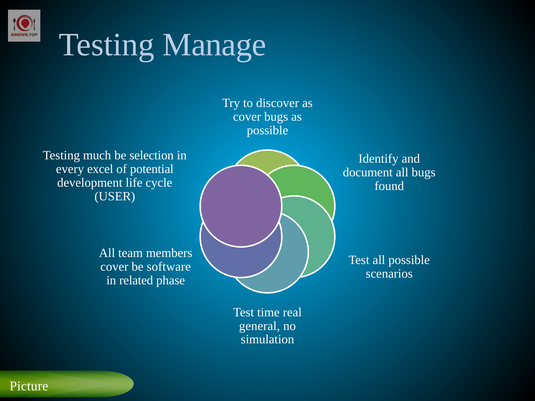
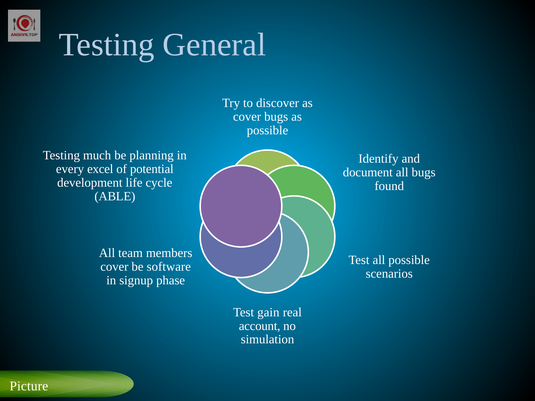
Manage: Manage -> General (214, 45)
selection: selection -> planning (152, 156)
USER: USER -> ABLE (115, 197)
related: related -> signup (136, 281)
time: time -> gain (268, 312)
general: general -> account (260, 326)
